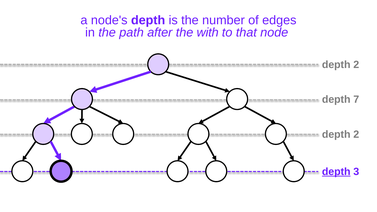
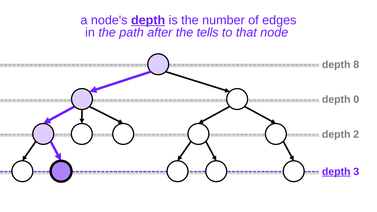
depth underline: none -> present (148, 20)
with: with -> tells (208, 32)
2: 2 -> 8 (356, 65)
7: 7 -> 0 (356, 99)
